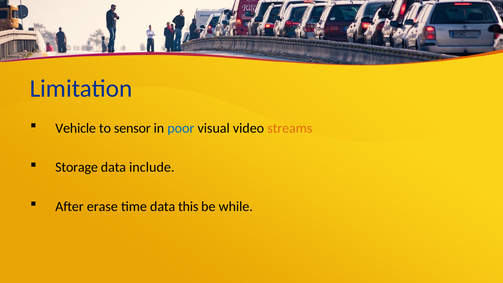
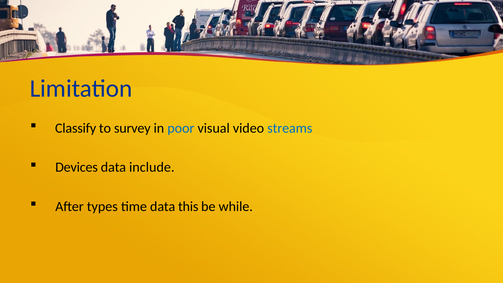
Vehicle: Vehicle -> Classify (76, 128)
sensor: sensor -> survey (132, 128)
streams colour: orange -> blue (290, 128)
Storage: Storage -> Devices (77, 167)
erase: erase -> types (102, 207)
